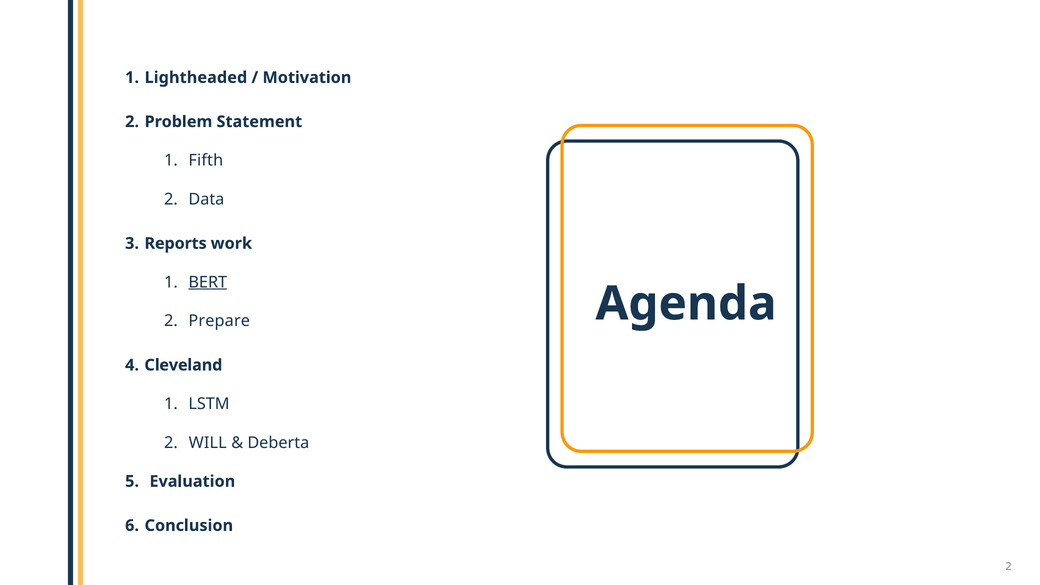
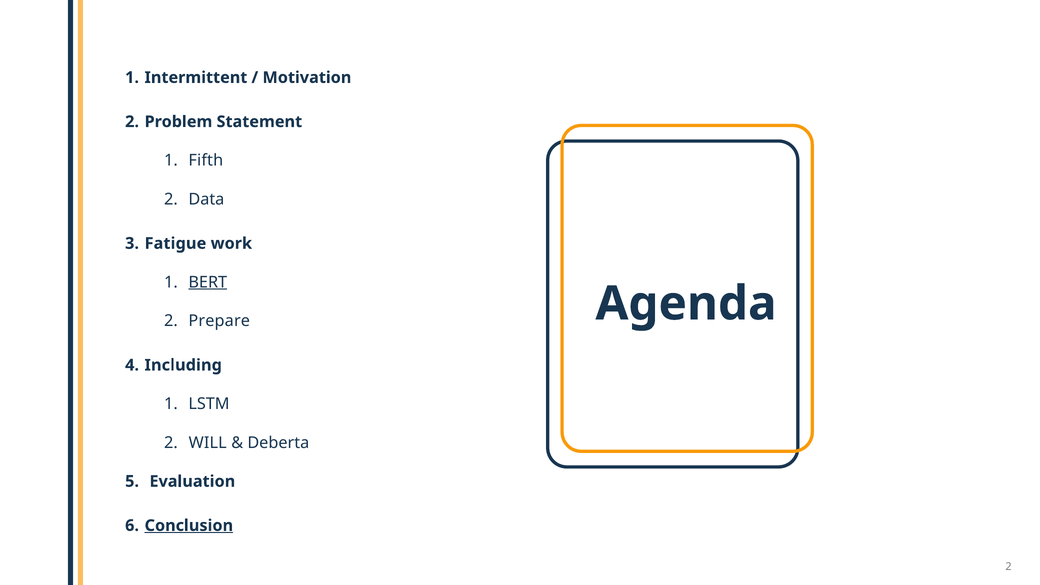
Lightheaded: Lightheaded -> Intermittent (196, 78)
Reports: Reports -> Fatigue (175, 243)
Cleveland: Cleveland -> Including (183, 365)
Conclusion underline: none -> present (189, 526)
